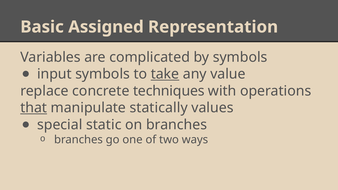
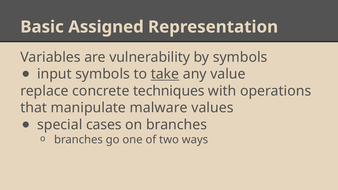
complicated: complicated -> vulnerability (150, 57)
that underline: present -> none (34, 108)
statically: statically -> malware (159, 108)
static: static -> cases (104, 125)
